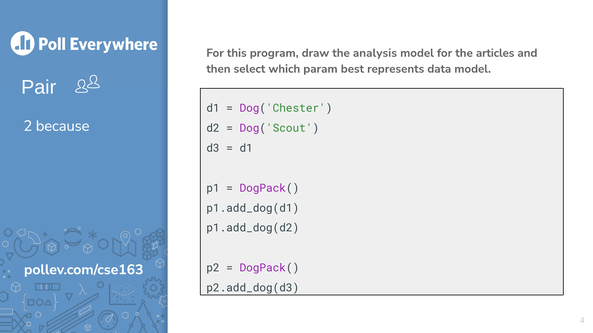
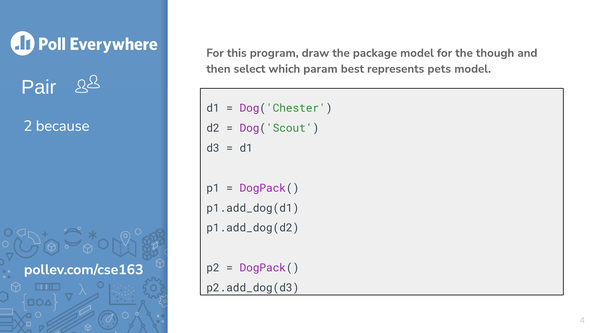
analysis: analysis -> package (375, 53)
articles: articles -> though (495, 53)
data: data -> pets (439, 69)
